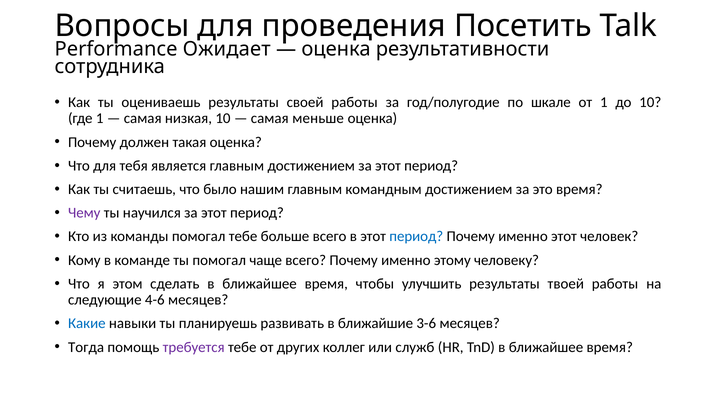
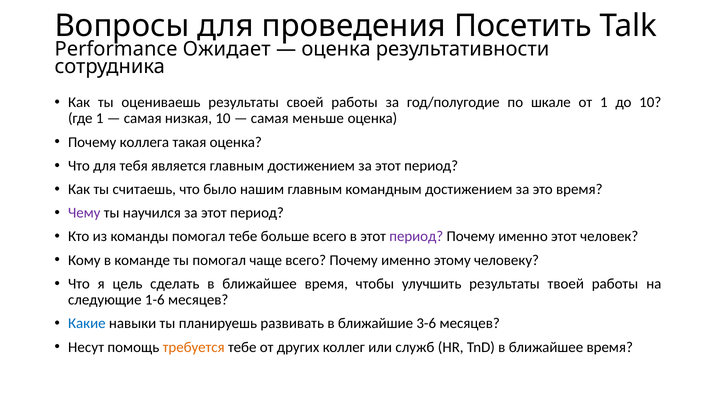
должен: должен -> коллега (144, 142)
период colour: blue -> purple (416, 236)
этом: этом -> цель (127, 284)
4-6: 4-6 -> 1-6 (155, 300)
Тогда: Тогда -> Несут (86, 347)
требуется colour: purple -> orange (194, 347)
